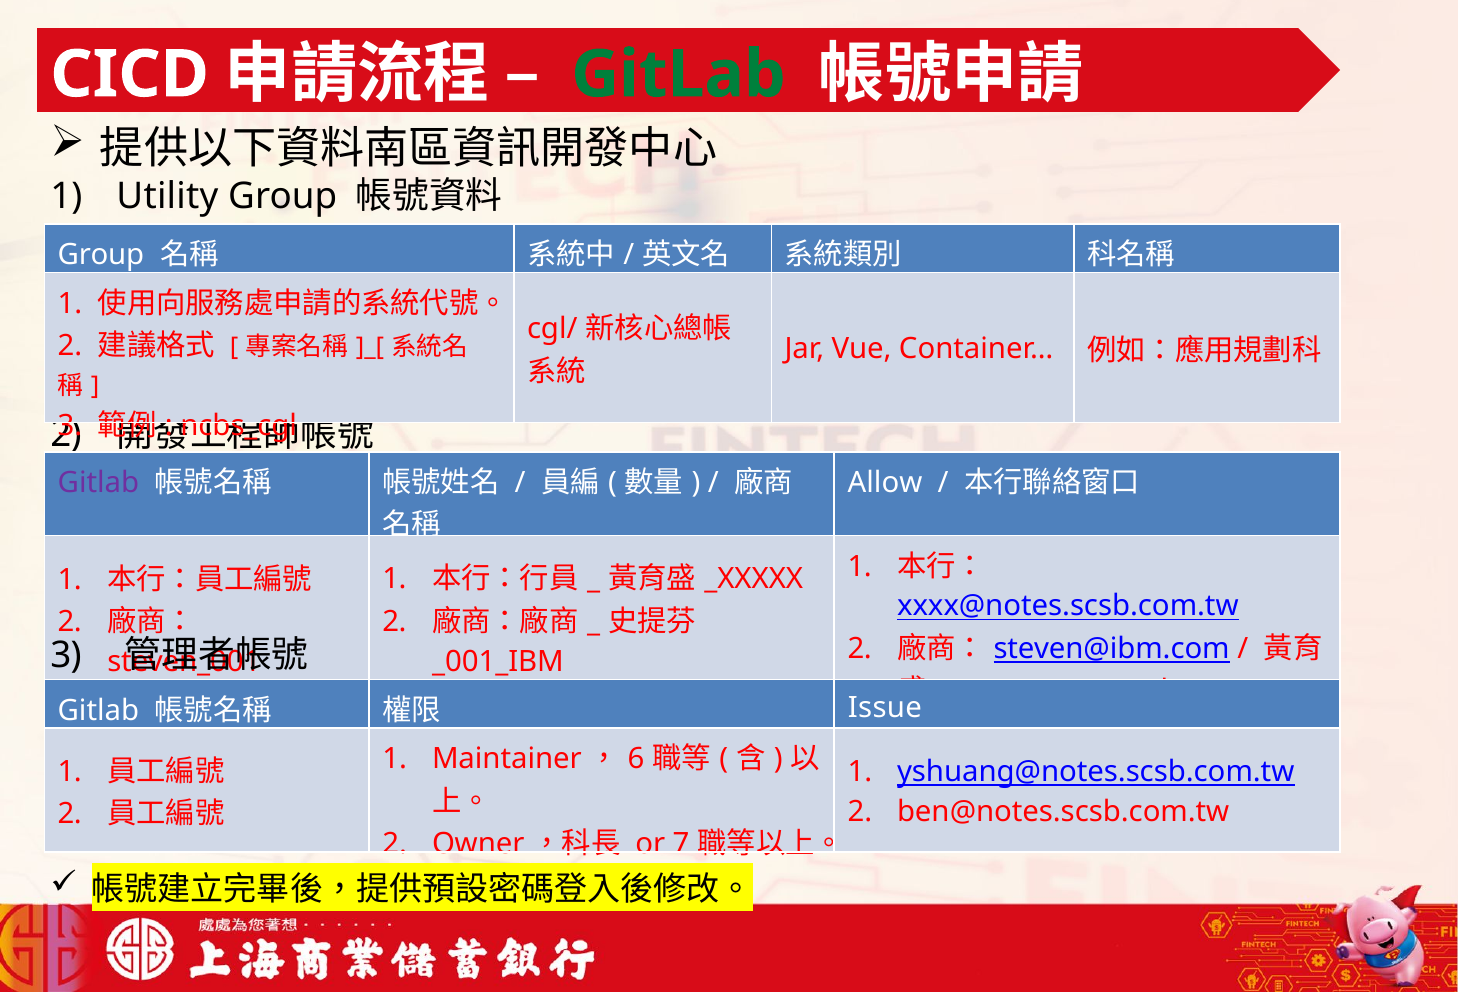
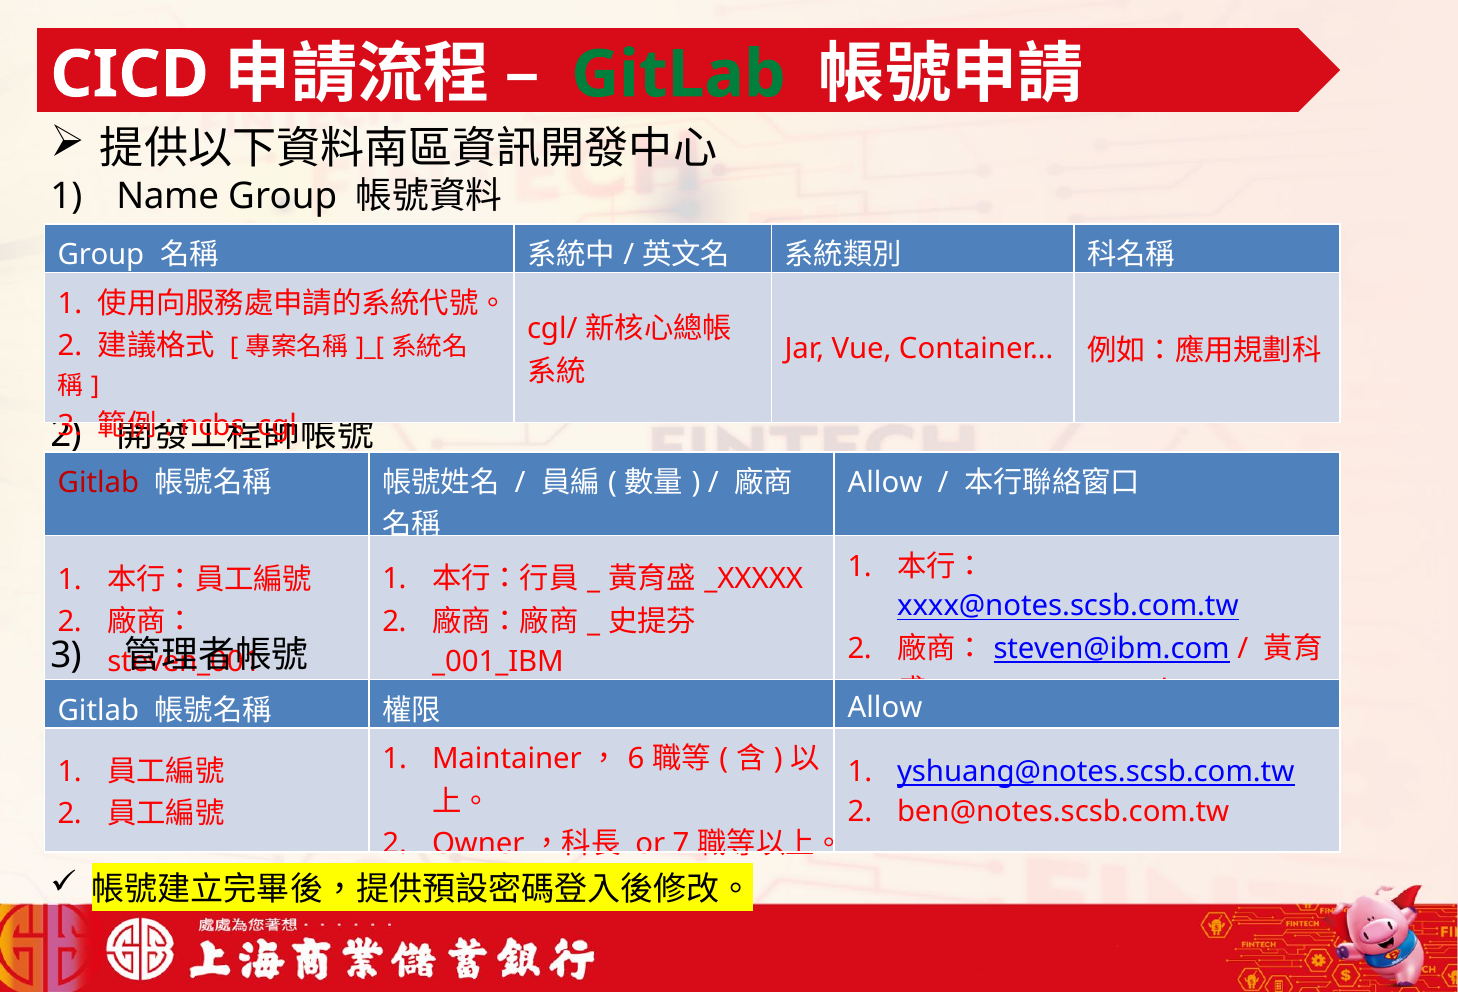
Utility: Utility -> Name (168, 197)
Gitlab colour: purple -> red (98, 483)
Issue: Issue -> Allow (885, 708)
